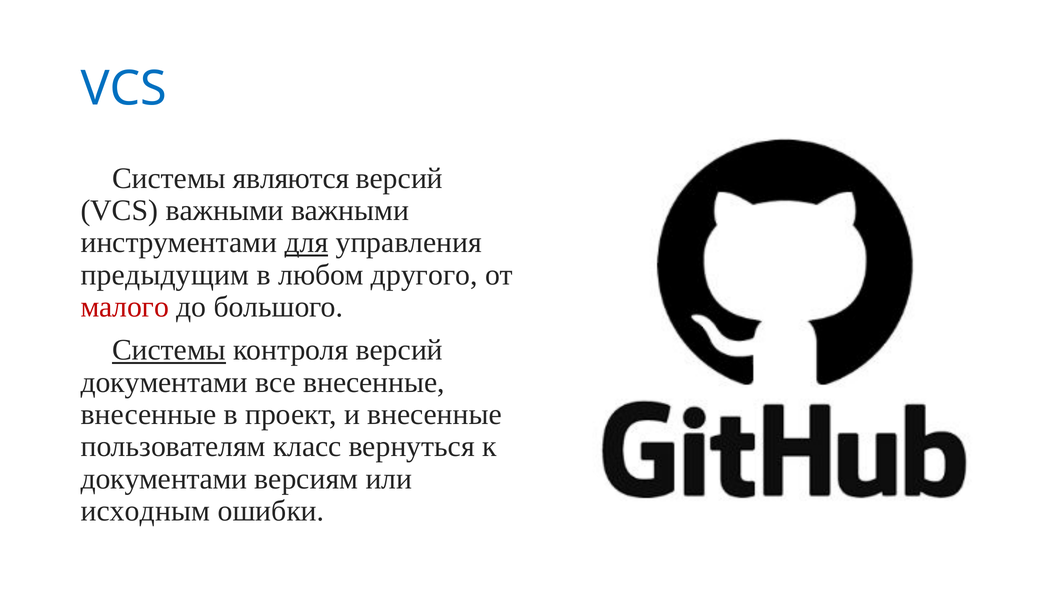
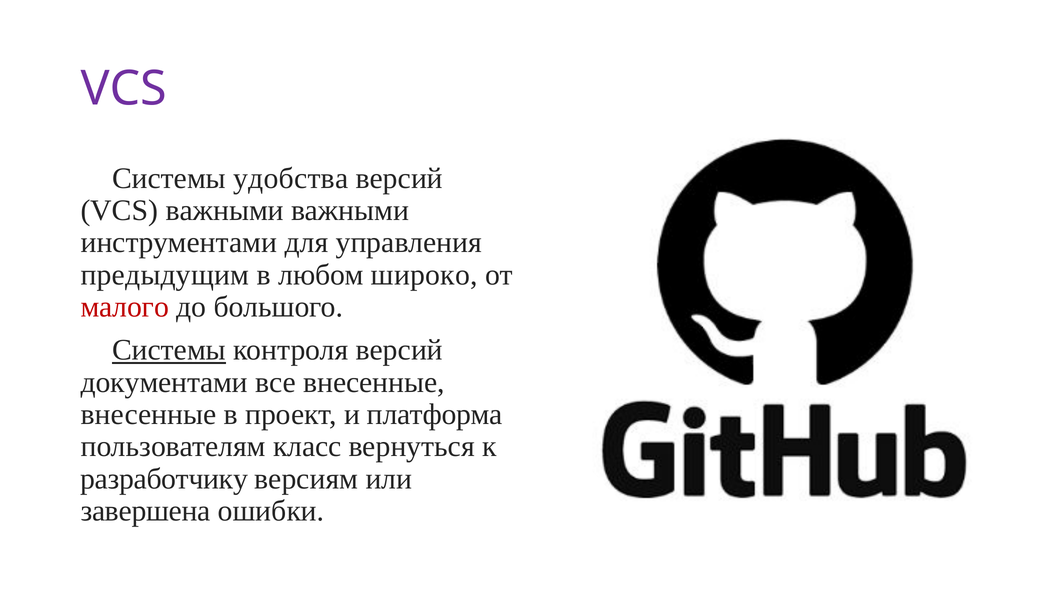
VCS colour: blue -> purple (124, 89)
являются: являются -> удобства (291, 178)
для underline: present -> none (306, 243)
другого: другого -> широко (424, 275)
и внесенные: внесенные -> платформа (435, 415)
документами: документами -> разработчику (164, 479)
исходным: исходным -> завершена (146, 511)
